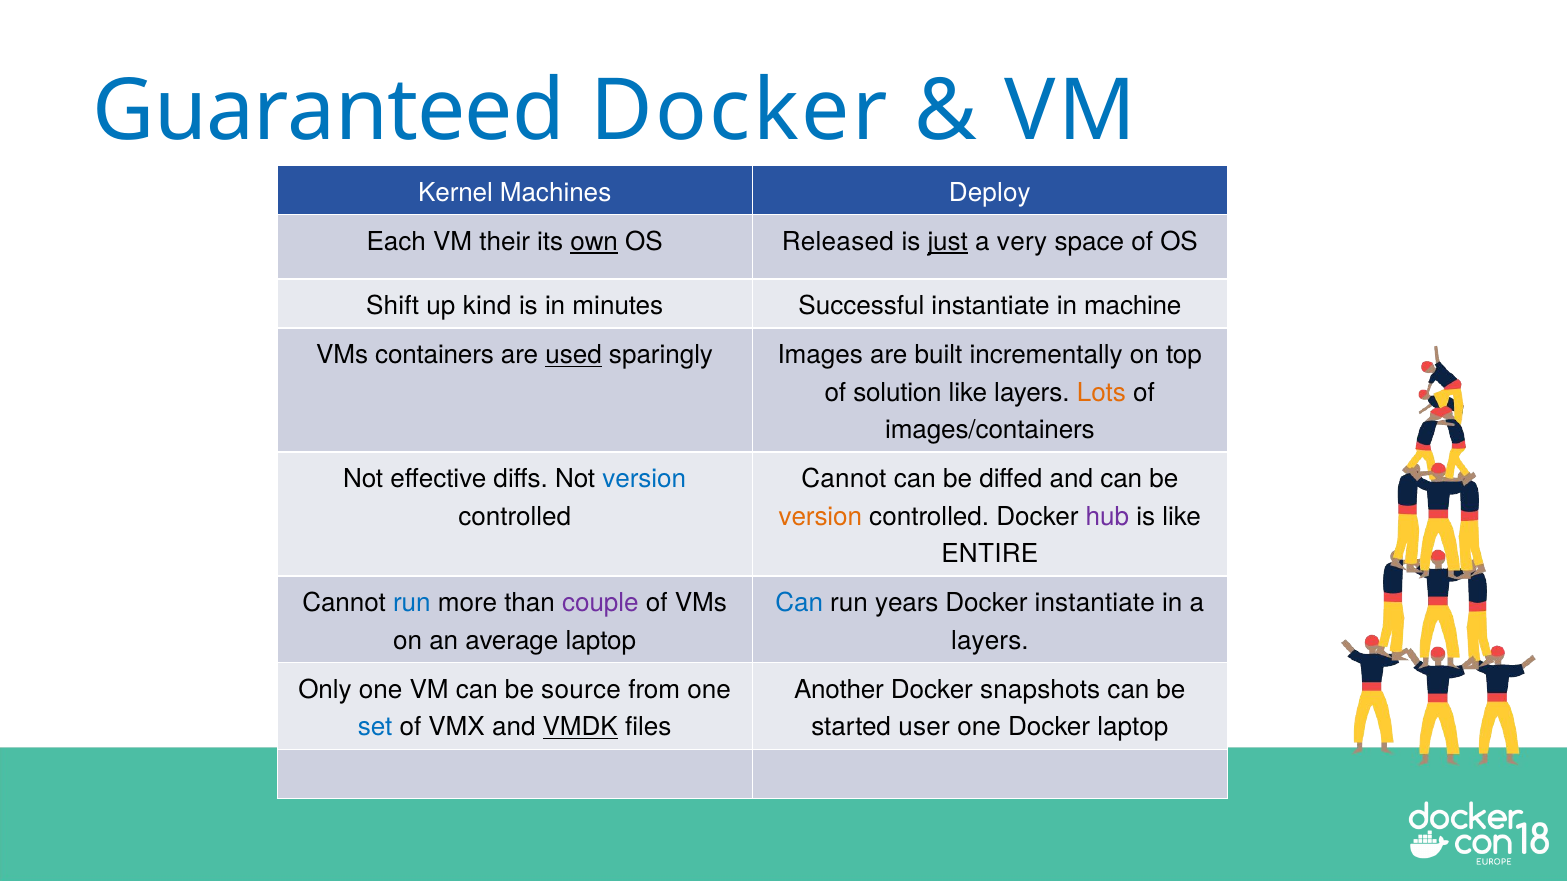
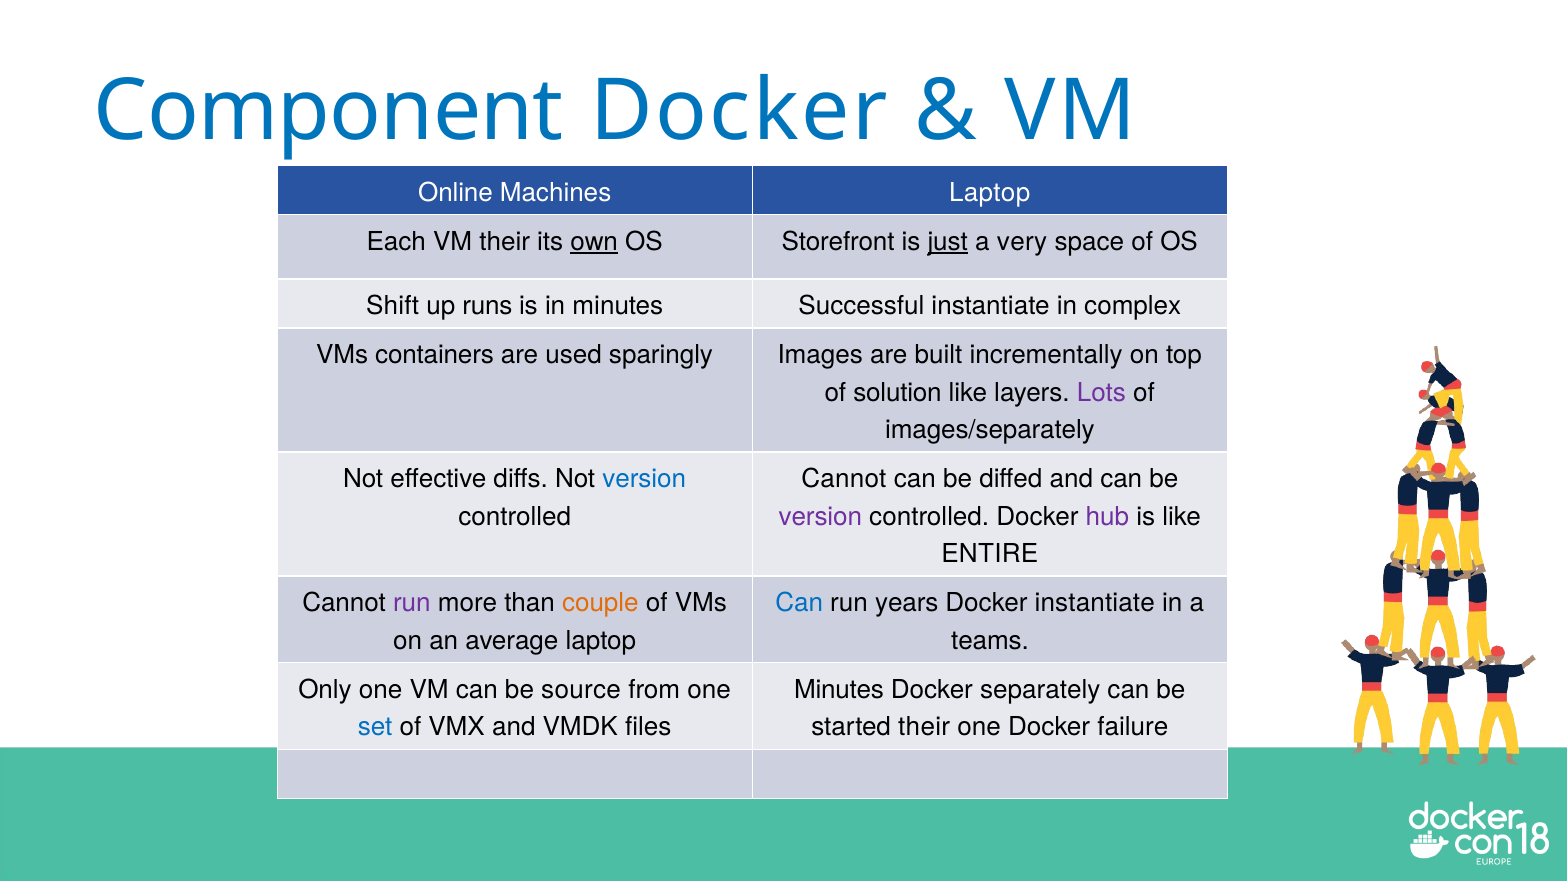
Guaranteed: Guaranteed -> Component (329, 111)
Kernel: Kernel -> Online (456, 193)
Machines Deploy: Deploy -> Laptop (990, 193)
Released: Released -> Storefront (838, 242)
kind: kind -> runs (487, 306)
machine: machine -> complex (1133, 306)
used underline: present -> none (574, 355)
Lots colour: orange -> purple (1101, 393)
images/containers: images/containers -> images/separately (990, 430)
version colour: orange -> purple (820, 517)
run colour: blue -> purple (412, 604)
couple colour: purple -> orange (600, 604)
layers: layers -> teams (990, 641)
Another: Another -> Minutes (839, 690)
snapshots: snapshots -> separately (1040, 690)
VMDK underline: present -> none (580, 728)
started user: user -> their (924, 728)
Docker laptop: laptop -> failure (1133, 728)
